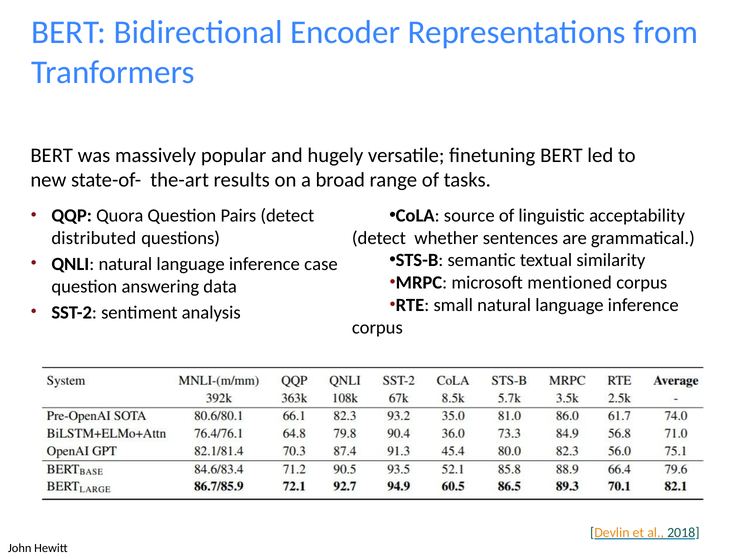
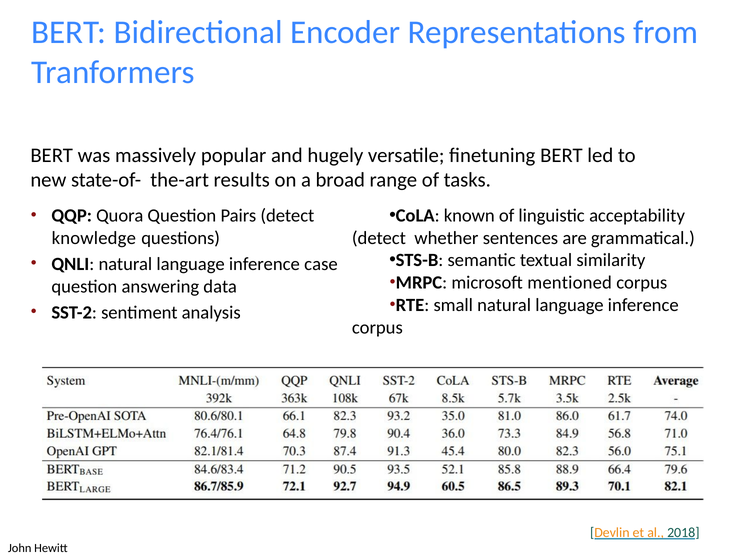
source: source -> known (469, 216)
distributed: distributed -> knowledge (94, 238)
